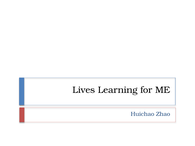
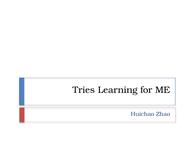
Lives: Lives -> Tries (84, 90)
